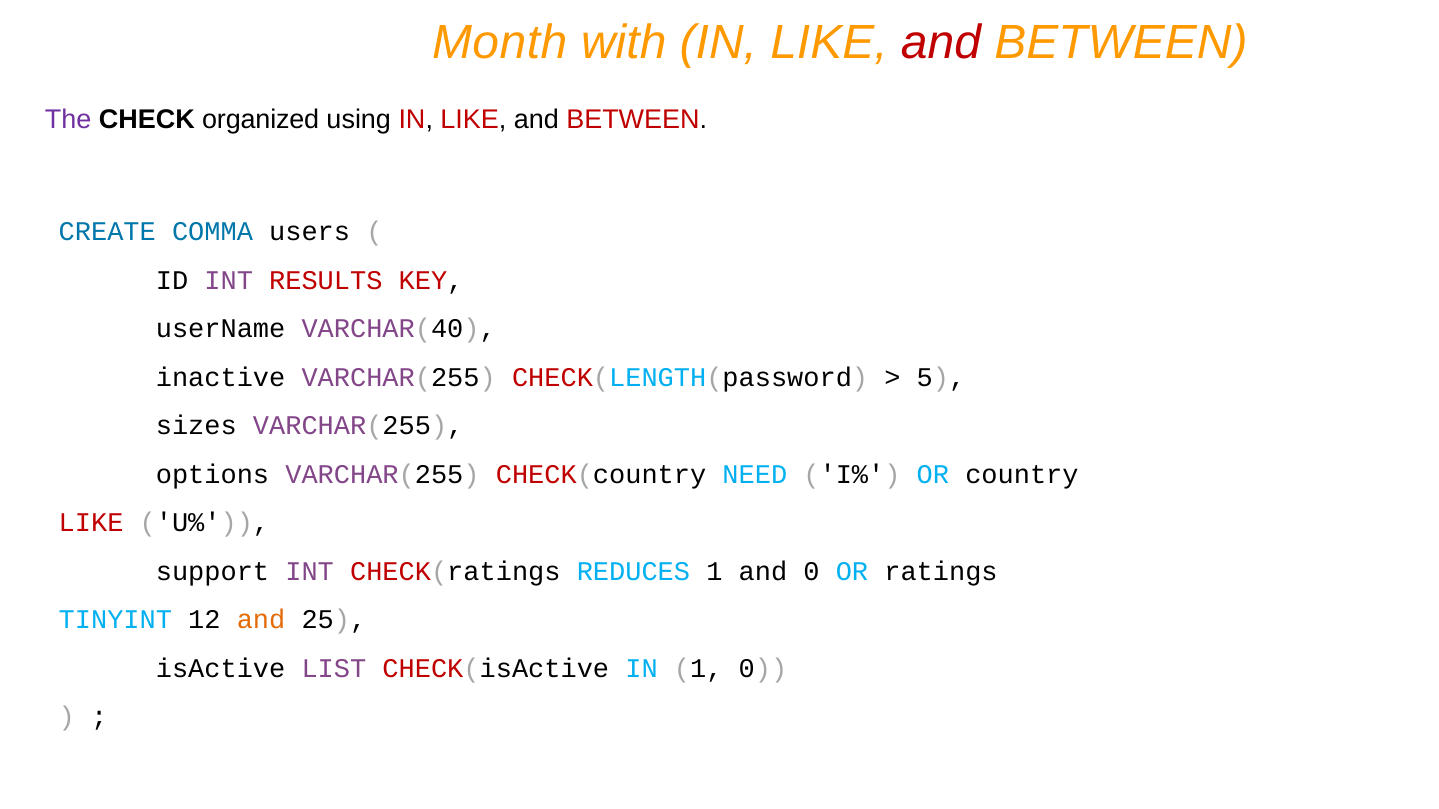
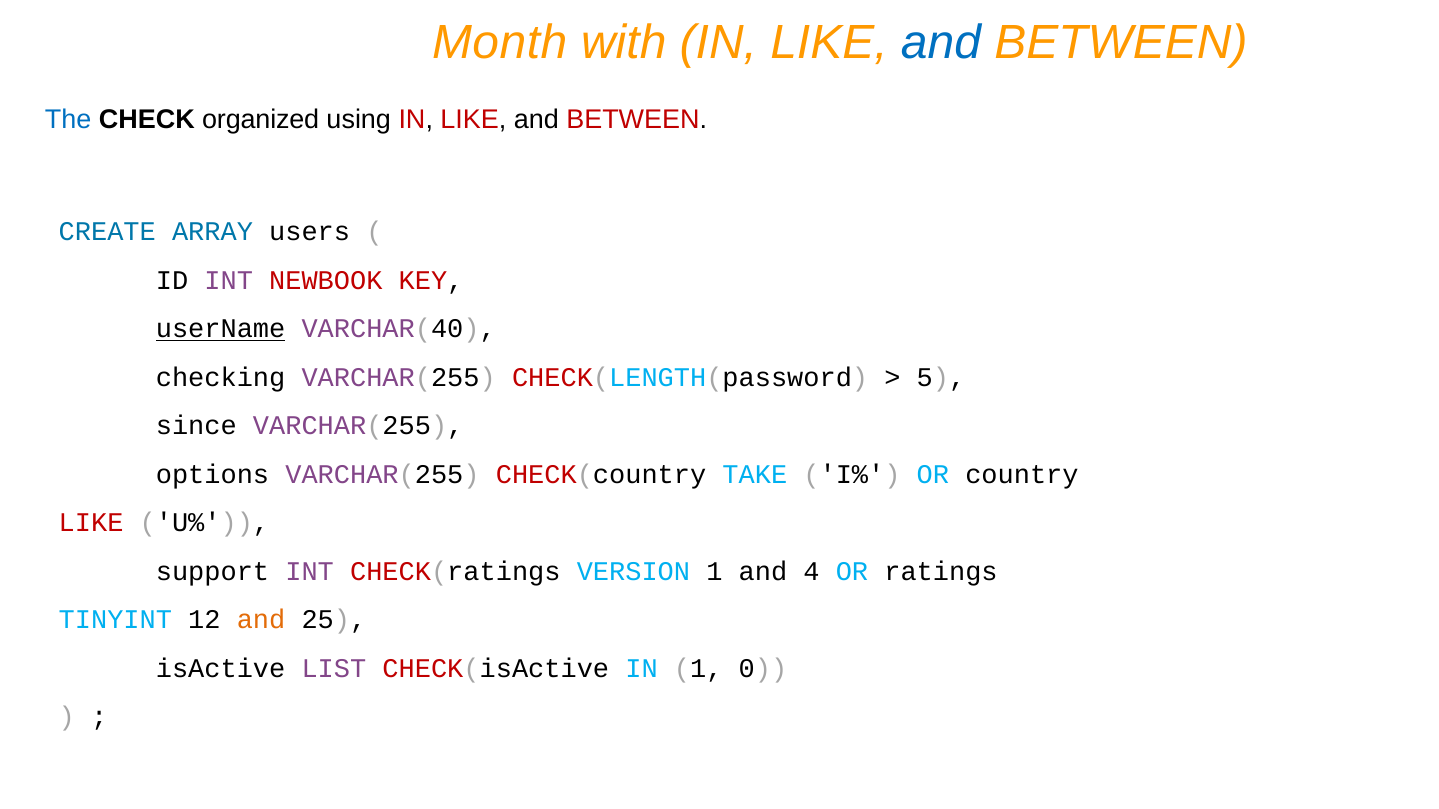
and colour: red -> blue (941, 43)
The colour: purple -> blue (68, 120)
COMMA: COMMA -> ARRAY (213, 232)
RESULTS: RESULTS -> NEWBOOK (326, 280)
userName underline: none -> present (221, 329)
inactive: inactive -> checking (221, 377)
sizes: sizes -> since (196, 426)
NEED: NEED -> TAKE (755, 475)
REDUCES: REDUCES -> VERSION (633, 572)
and 0: 0 -> 4 (811, 572)
